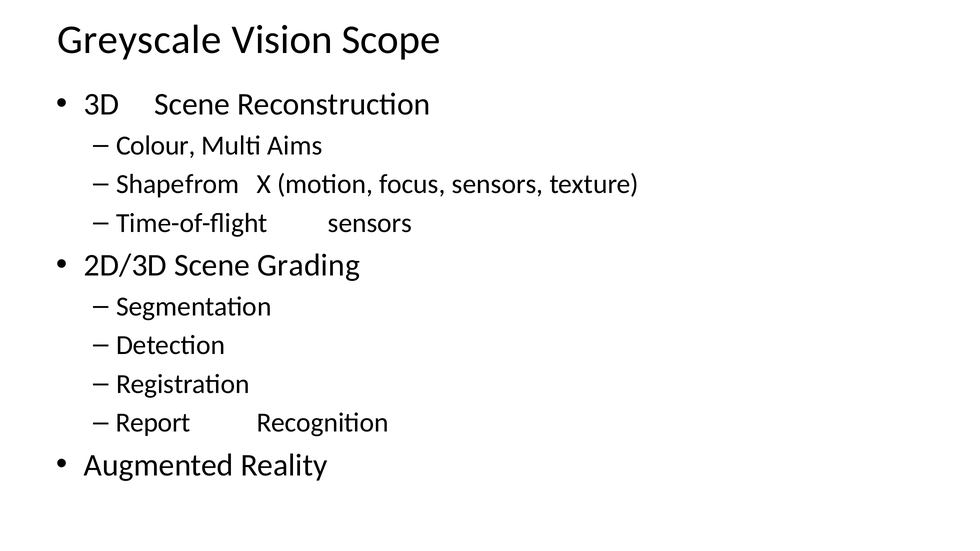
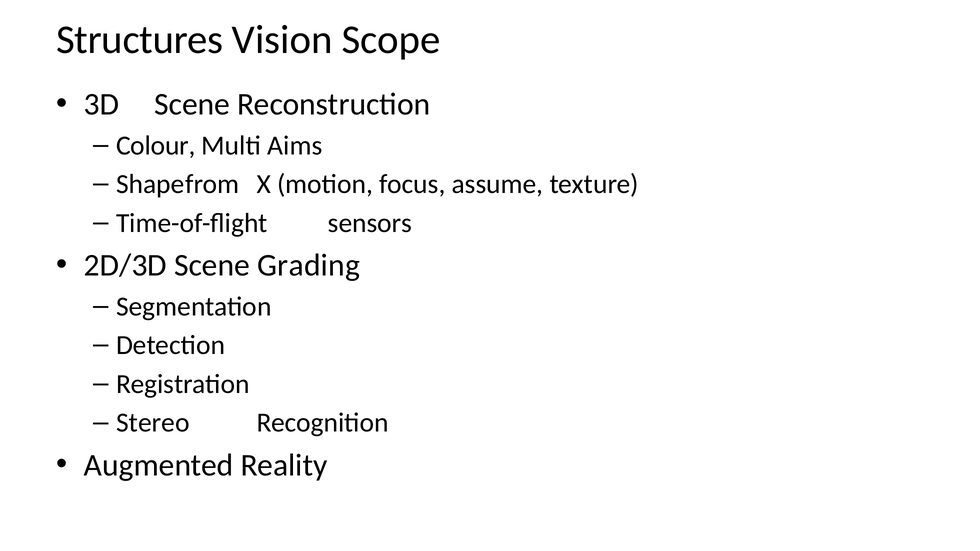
Greyscale: Greyscale -> Structures (140, 40)
focus sensors: sensors -> assume (498, 184)
Report: Report -> Stereo (153, 423)
